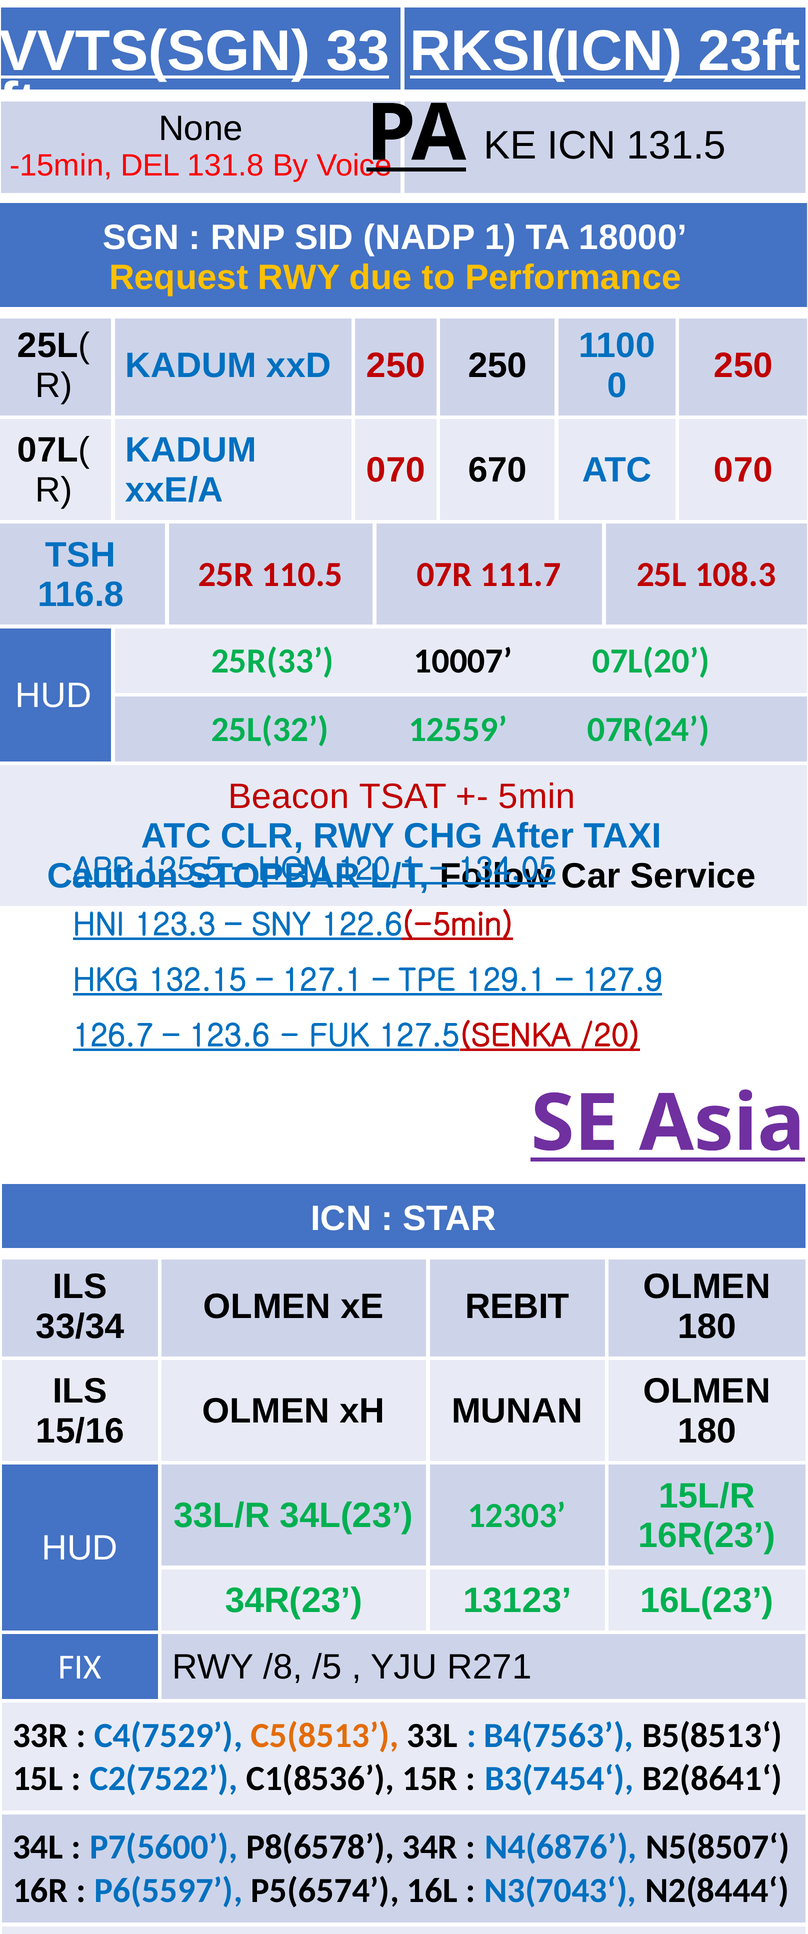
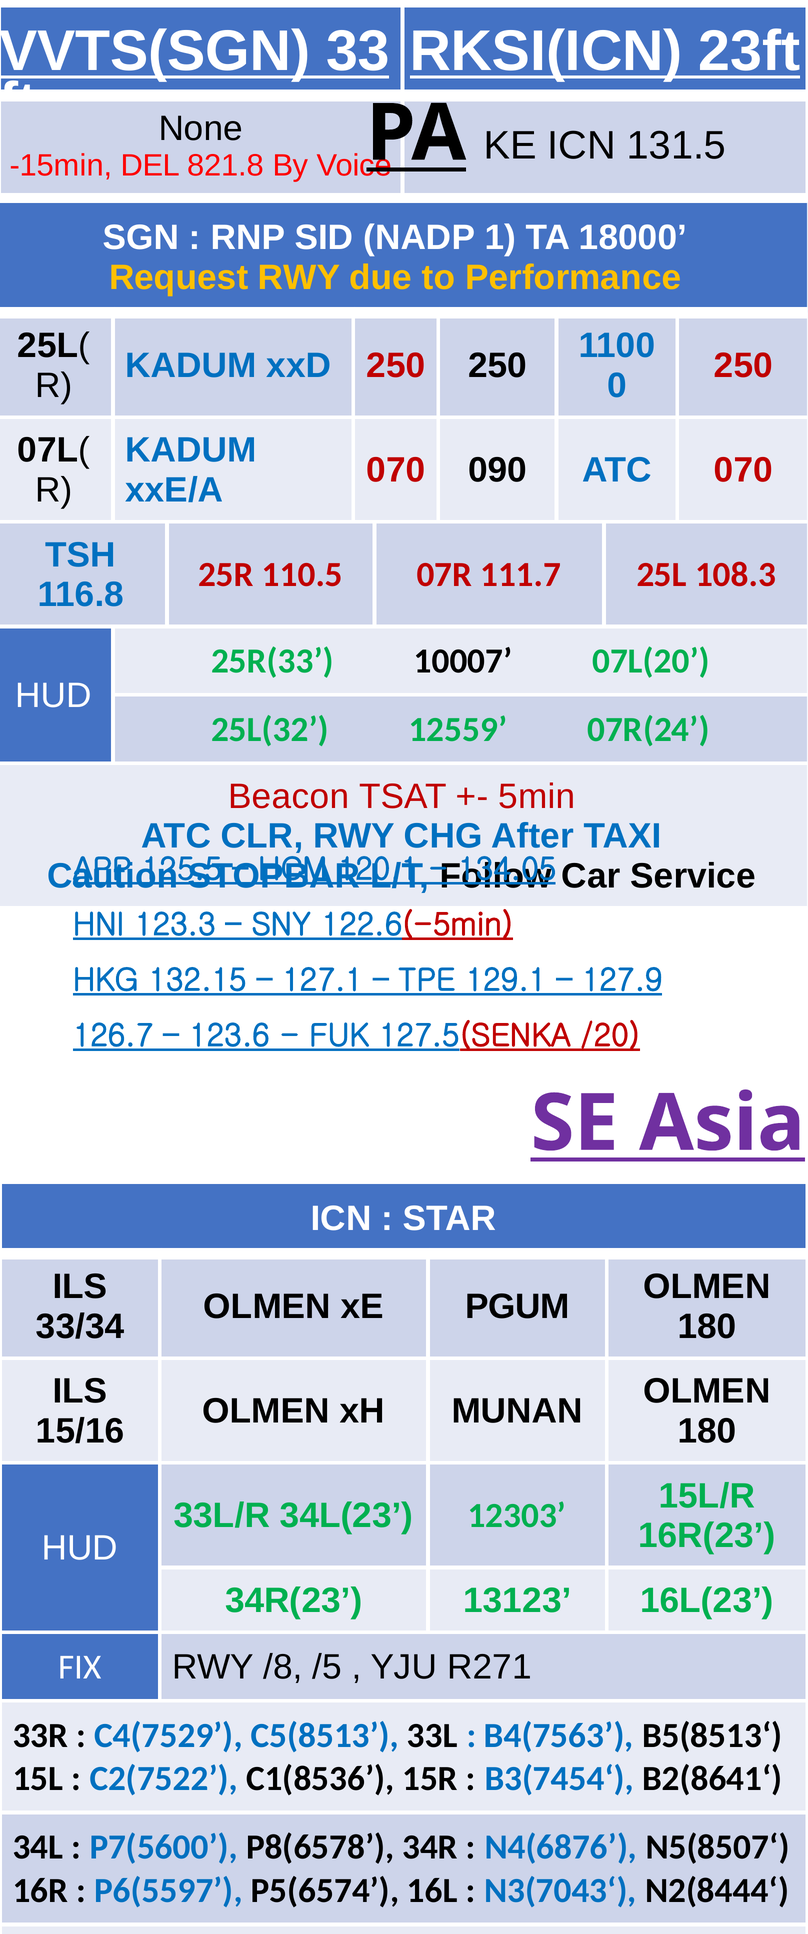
131.8: 131.8 -> 821.8 (226, 165)
670: 670 -> 090 (497, 470)
REBIT: REBIT -> PGUM (517, 1306)
C5(8513 colour: orange -> blue (325, 1735)
